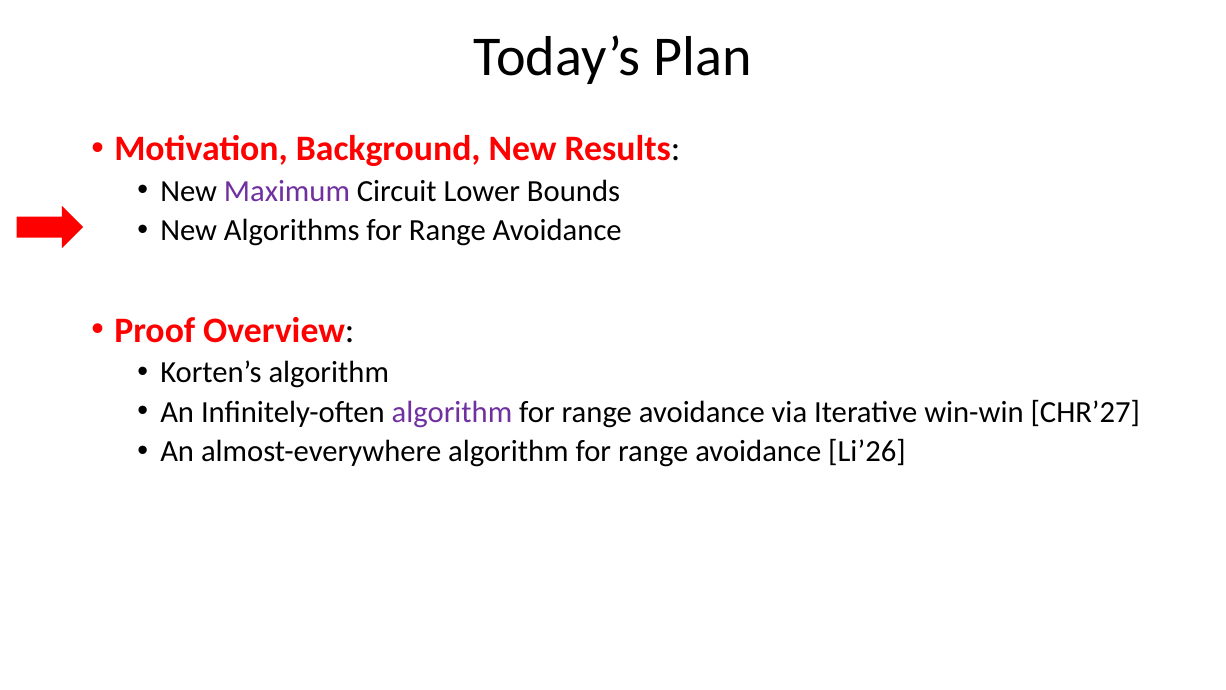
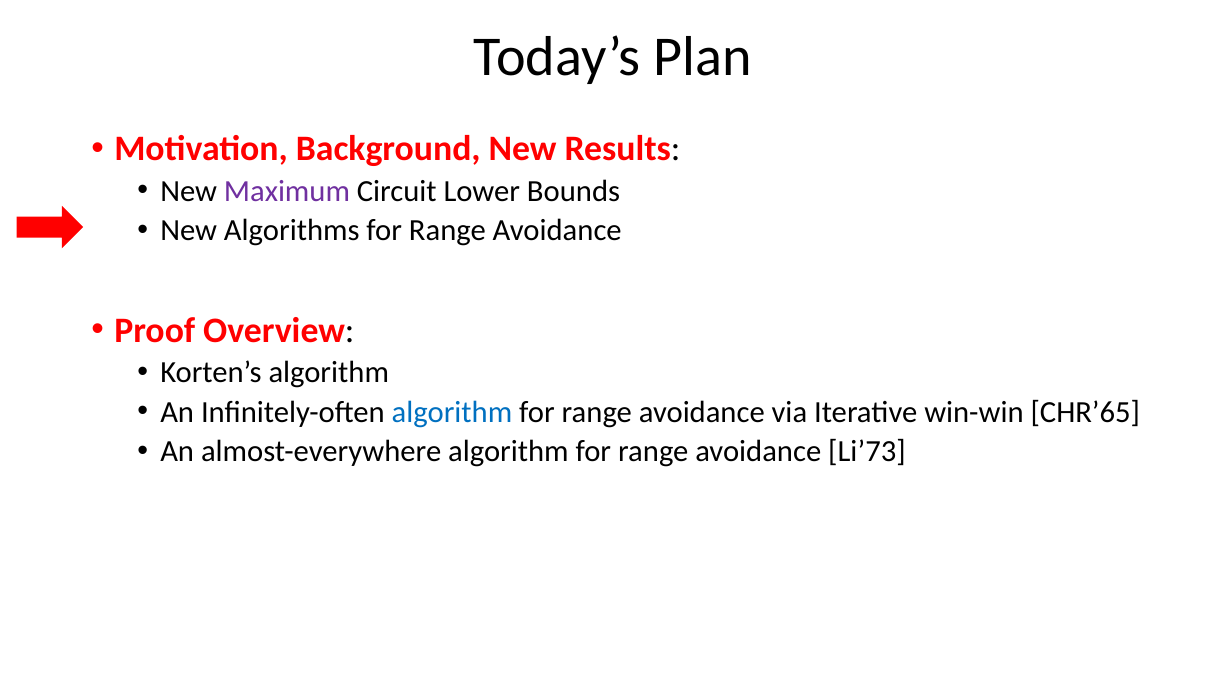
algorithm colour: purple -> blue (452, 412)
CHR’27: CHR’27 -> CHR’65 (1085, 412)
Li’26: Li’26 -> Li’73 (867, 451)
